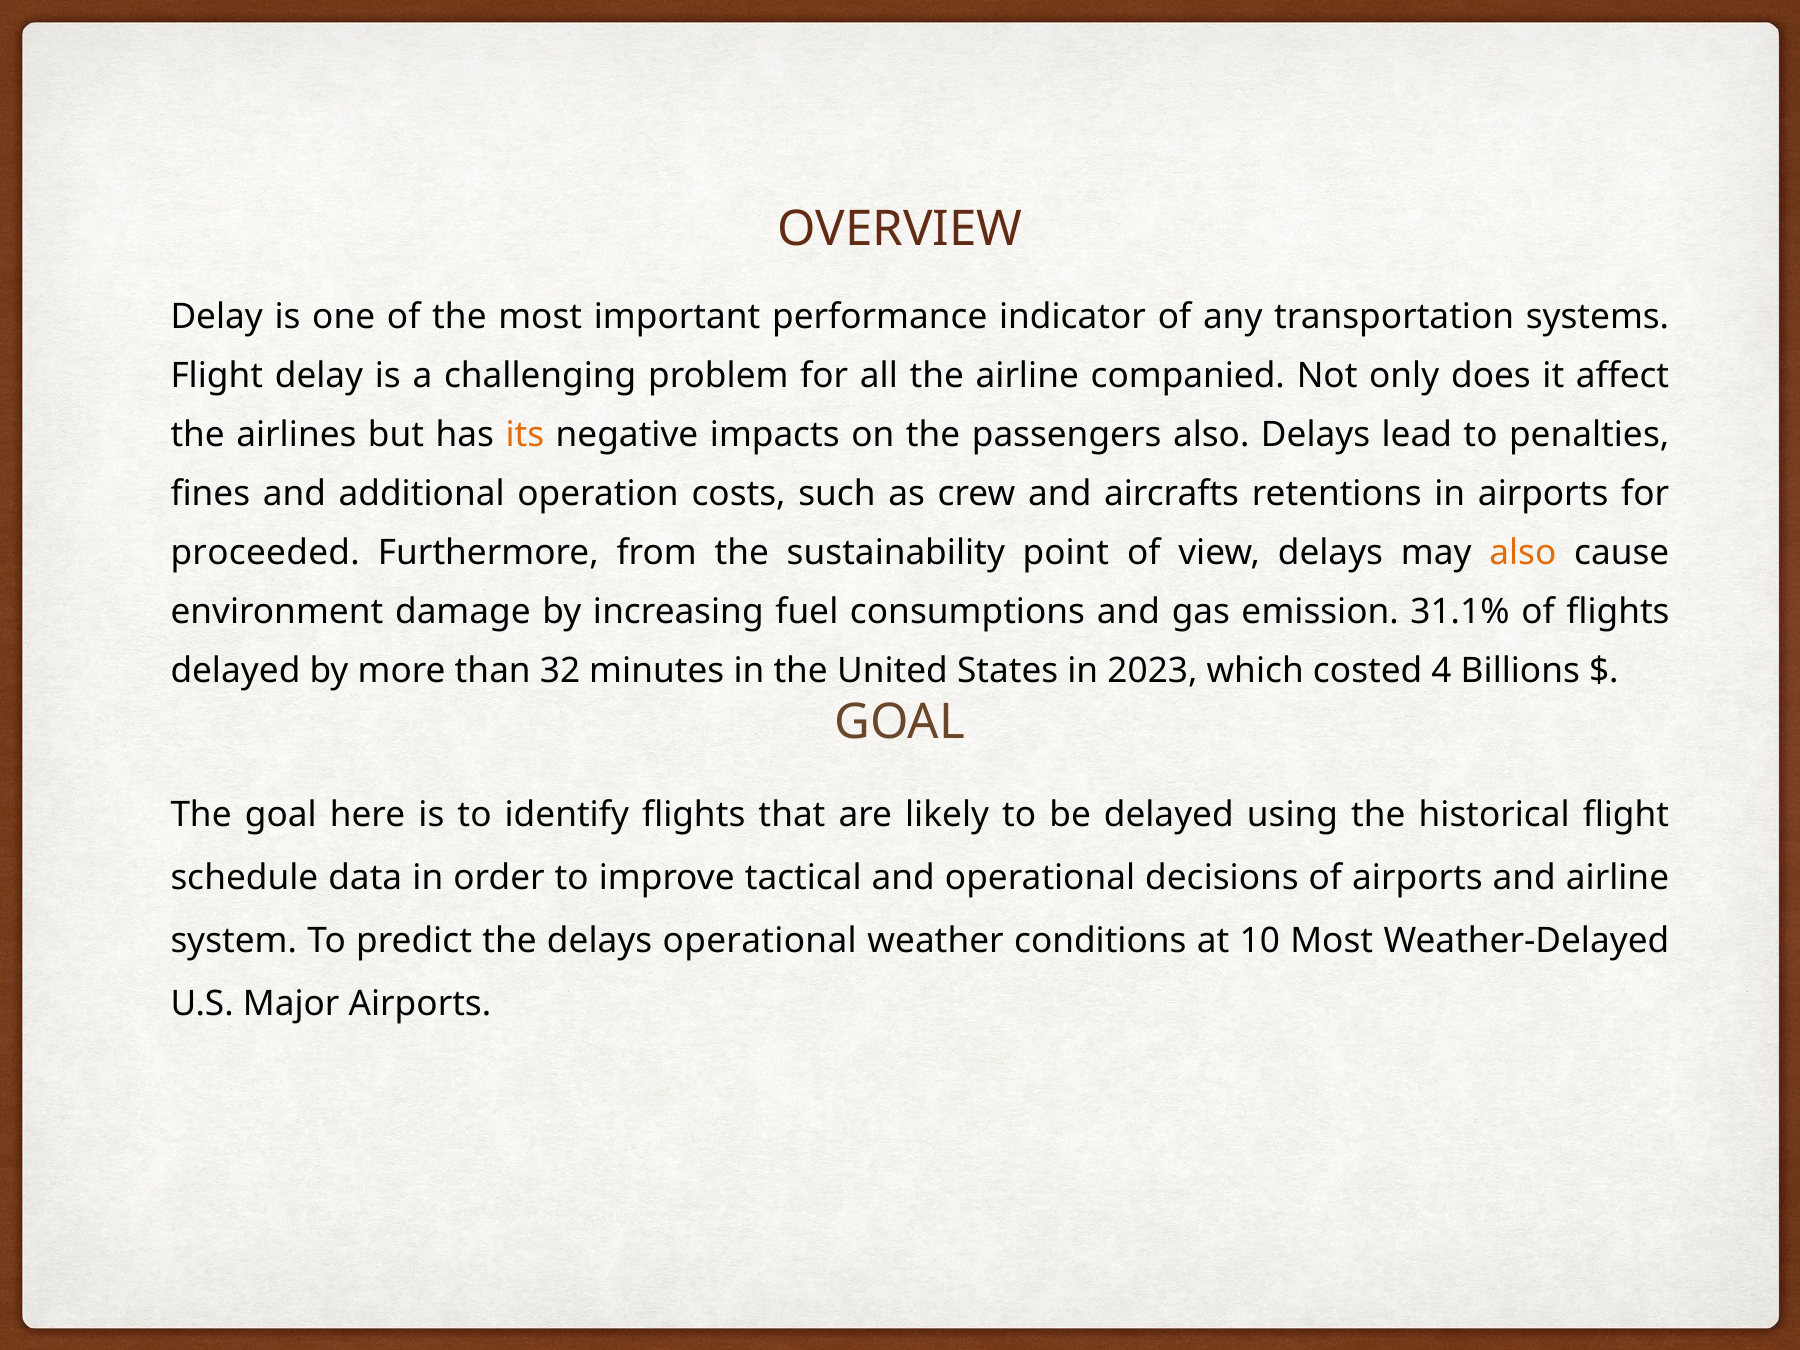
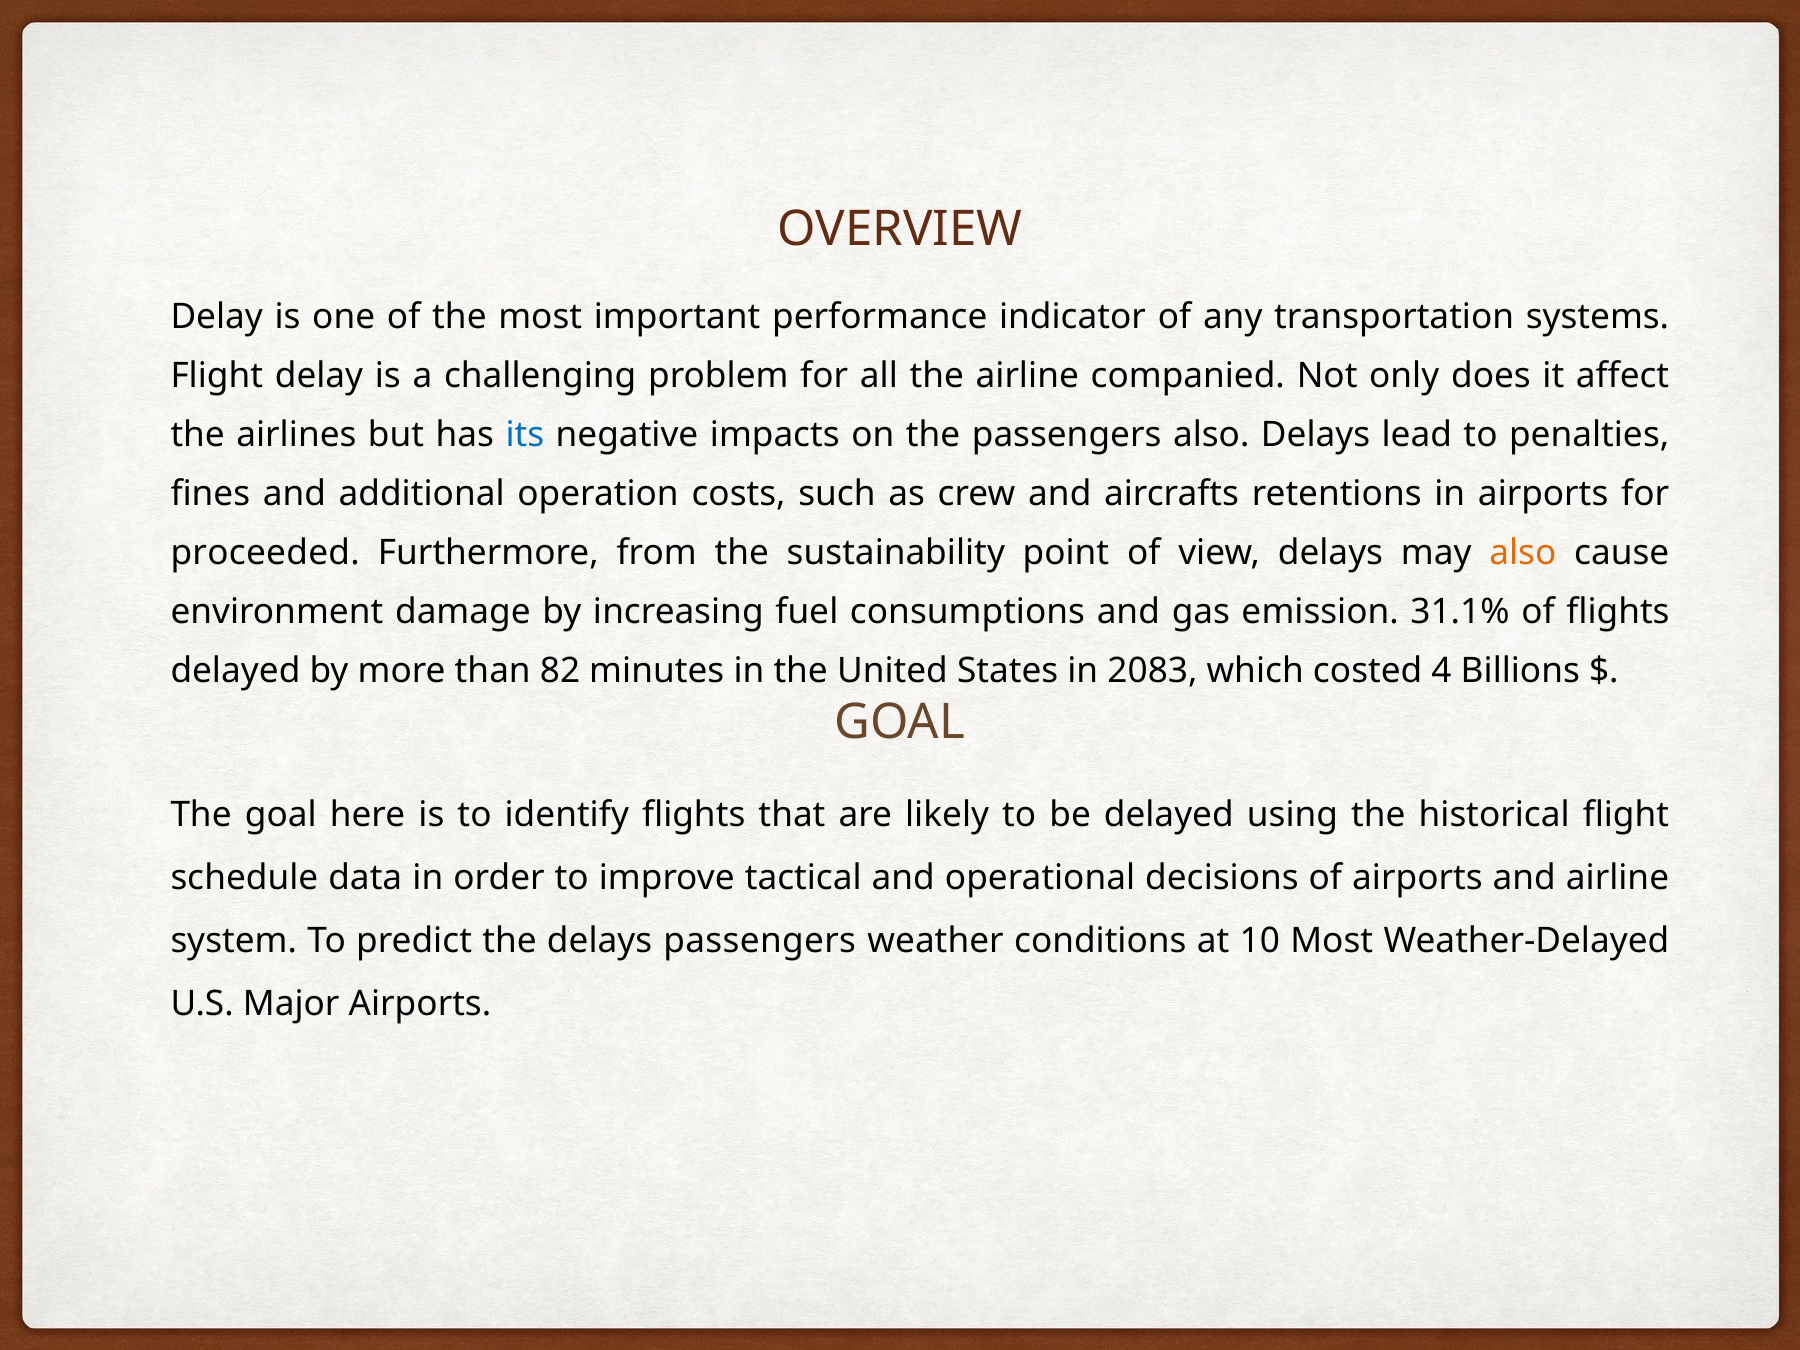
its colour: orange -> blue (525, 435)
32: 32 -> 82 (560, 671)
2023: 2023 -> 2083 (1152, 671)
delays operational: operational -> passengers (760, 941)
